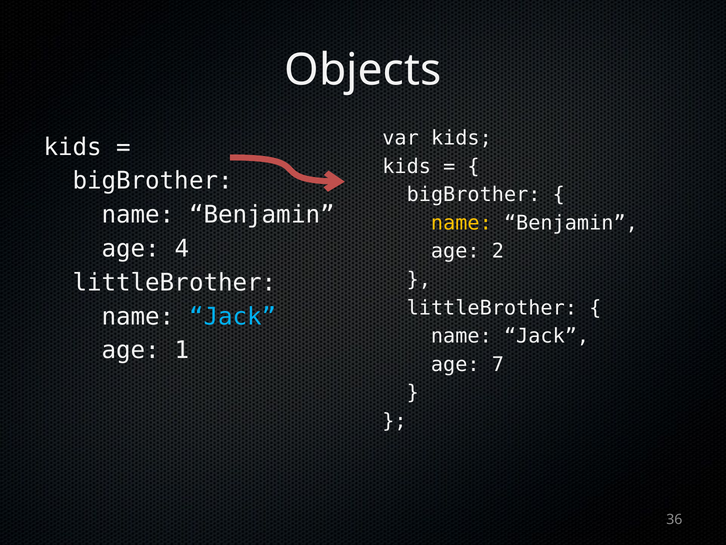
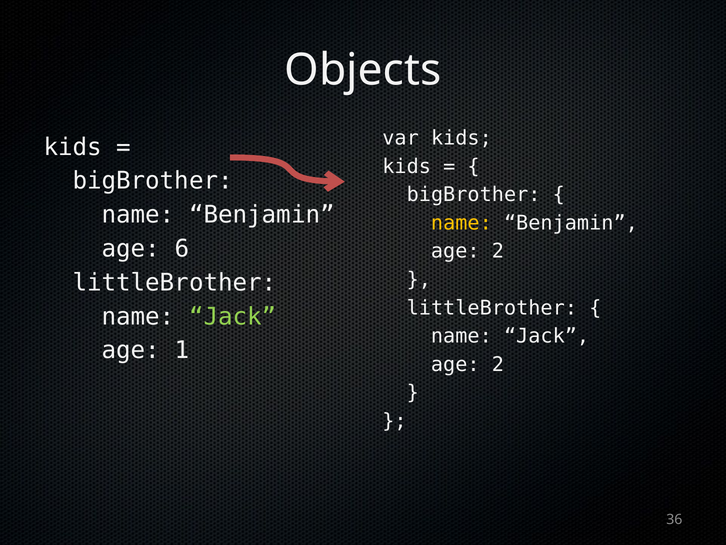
4: 4 -> 6 (182, 249)
Jack colour: light blue -> light green (233, 316)
7: 7 -> 2 (498, 364)
